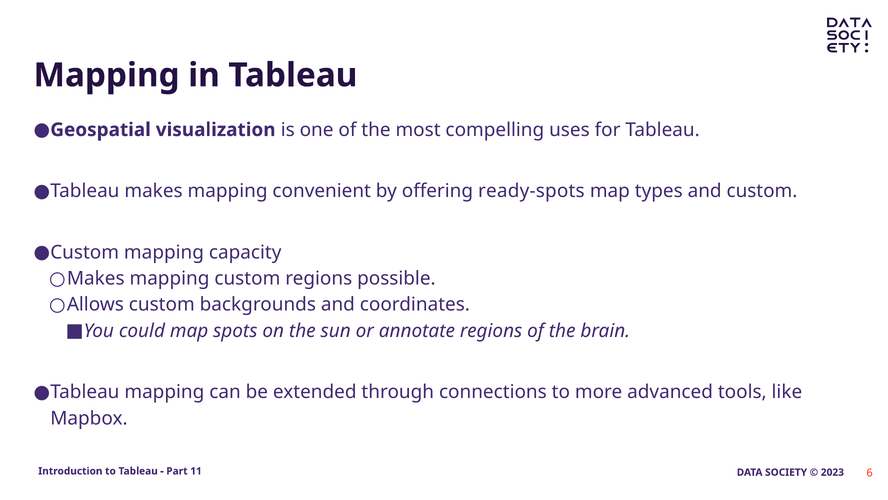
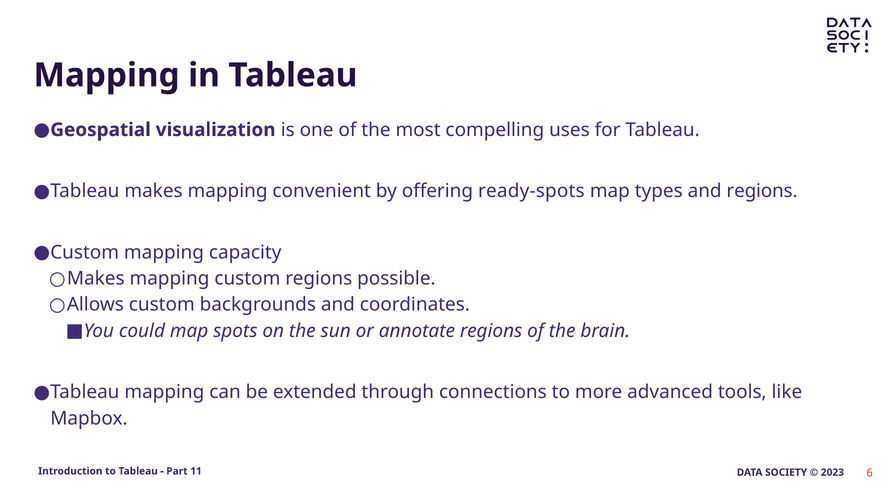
and custom: custom -> regions (762, 191)
